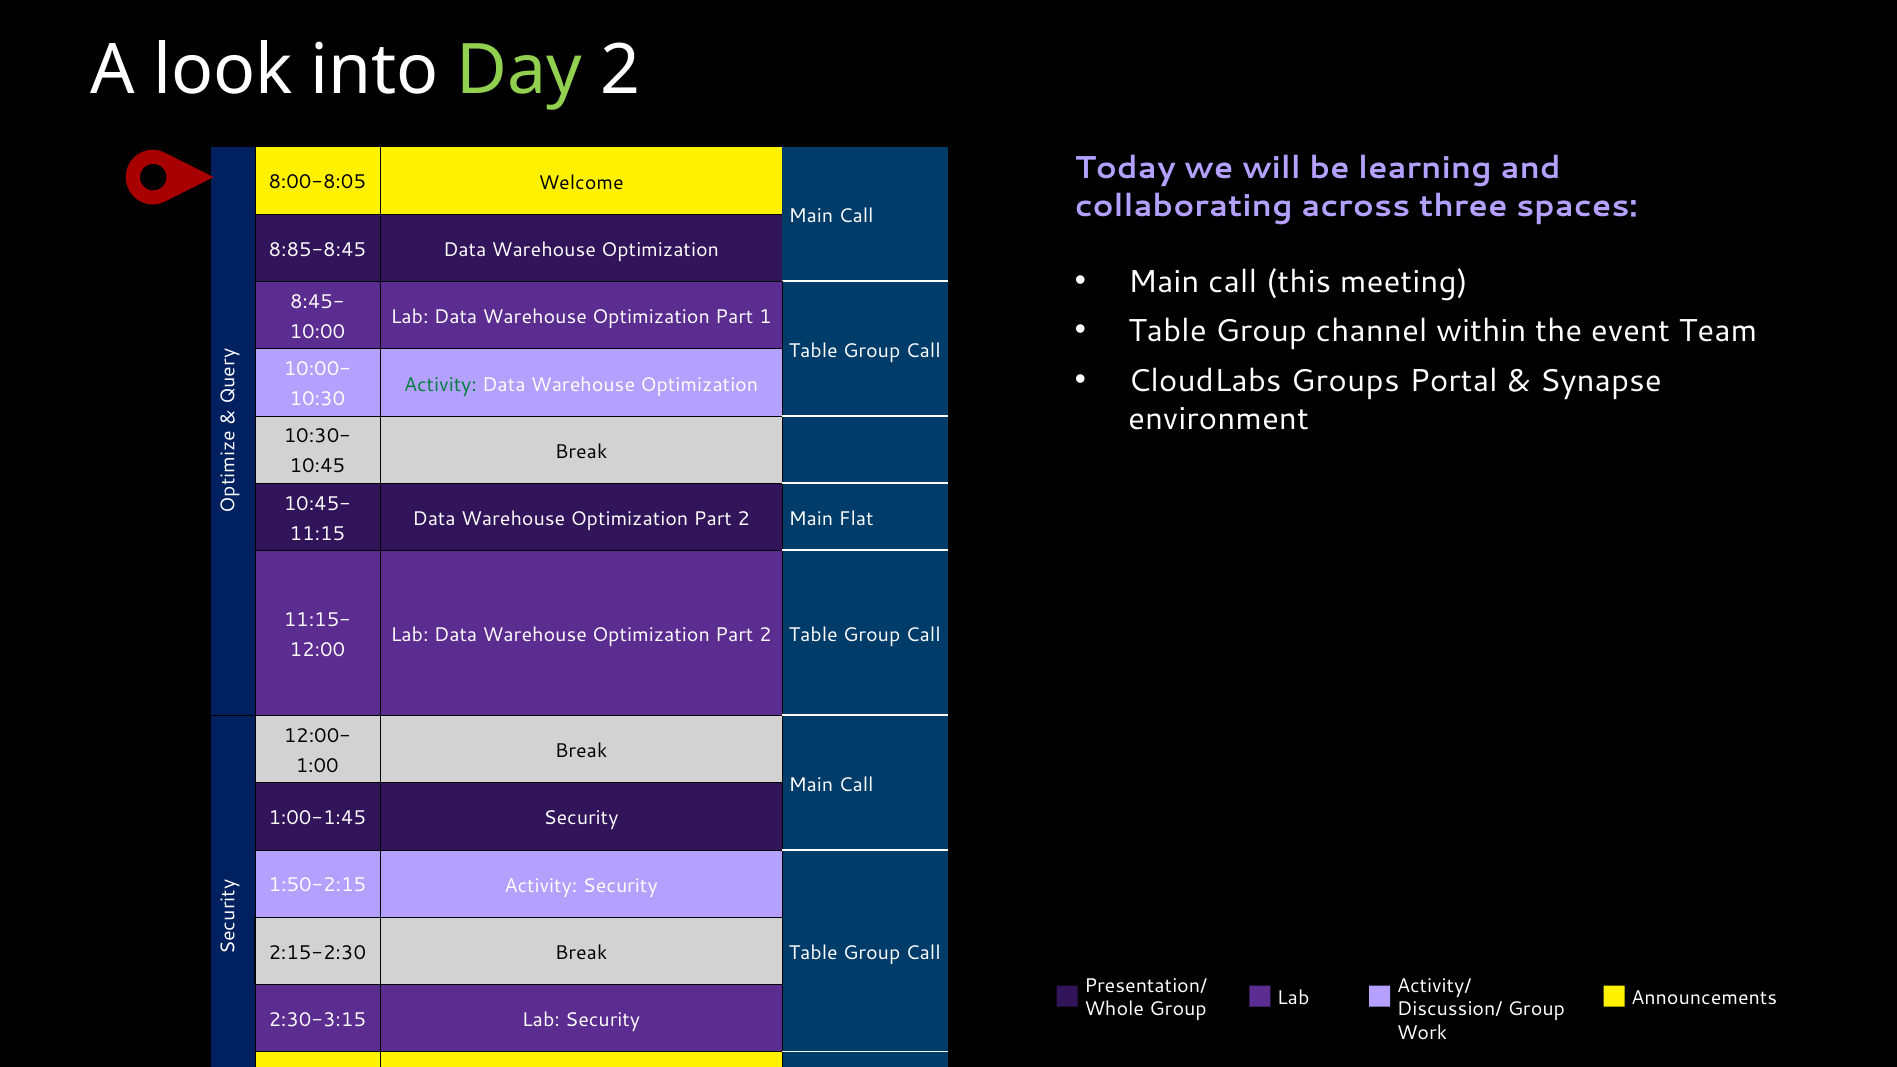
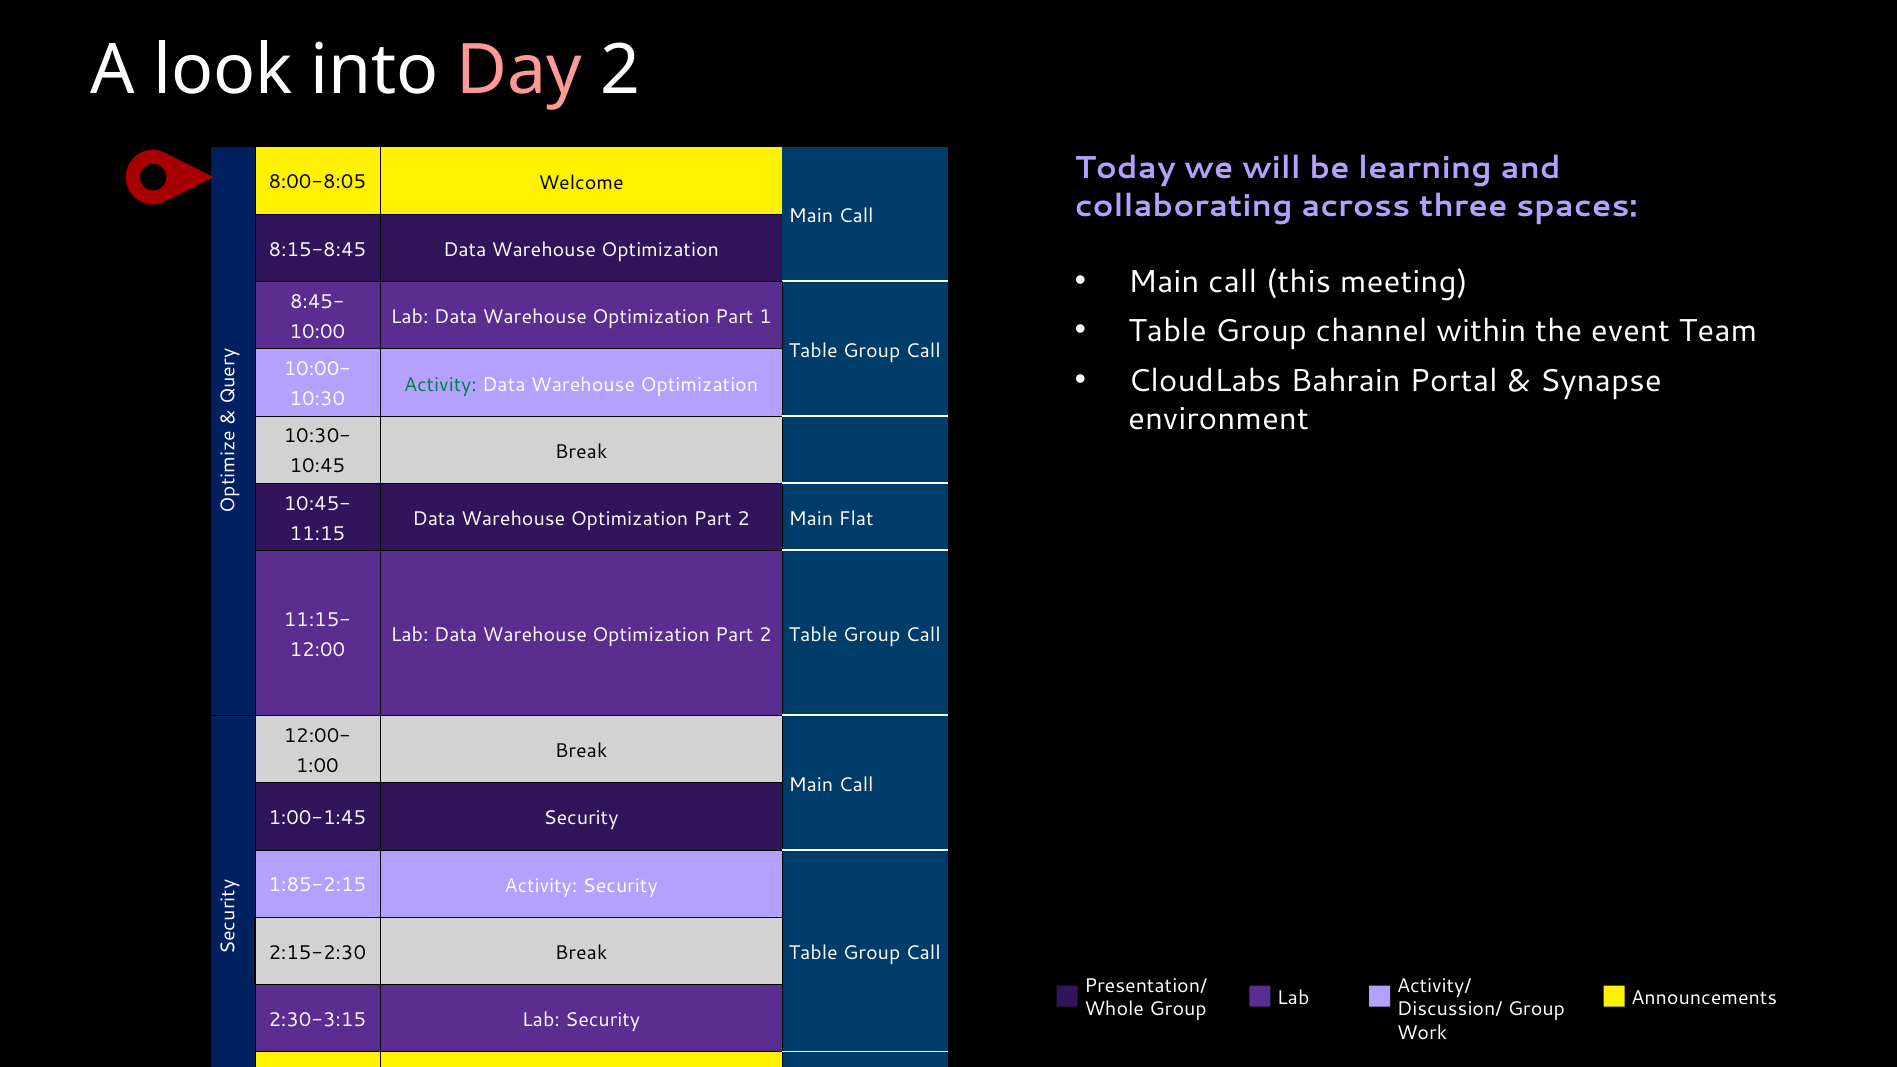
Day colour: light green -> pink (520, 70)
8:85-8:45: 8:85-8:45 -> 8:15-8:45 (317, 250)
Groups: Groups -> Bahrain (1346, 381)
1:50-2:15: 1:50-2:15 -> 1:85-2:15 (317, 885)
